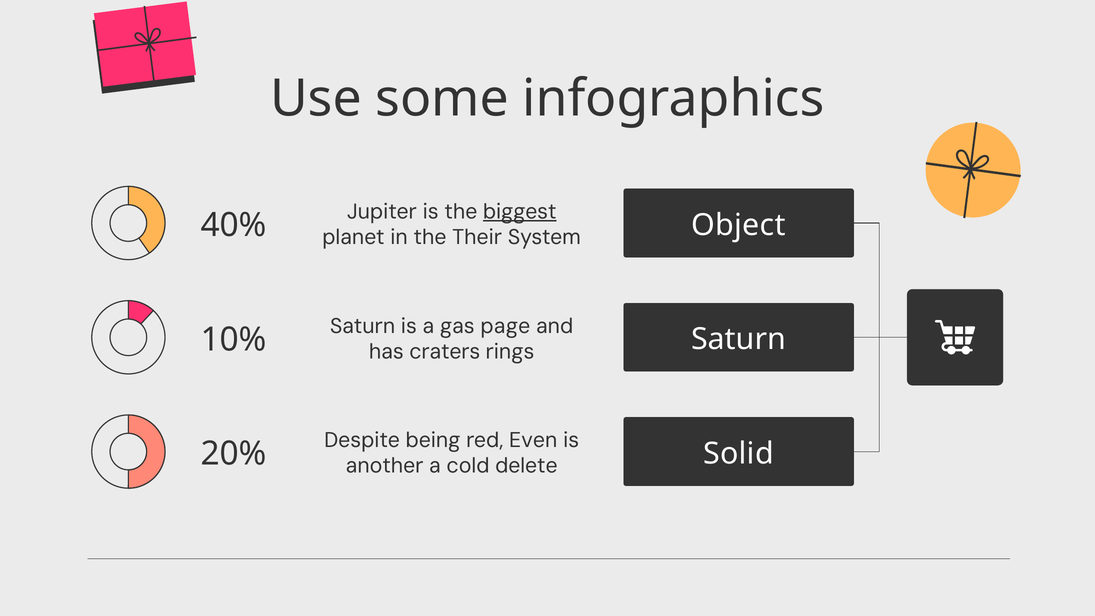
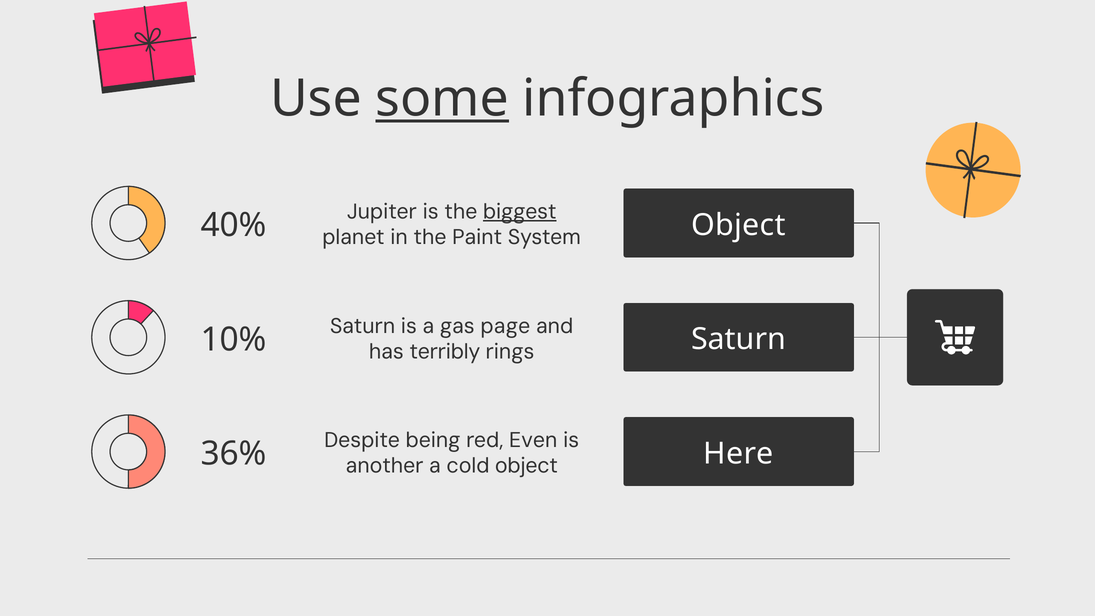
some underline: none -> present (442, 99)
Their: Their -> Paint (477, 237)
craters: craters -> terribly (445, 352)
20%: 20% -> 36% (234, 454)
Solid: Solid -> Here (738, 454)
cold delete: delete -> object (526, 466)
